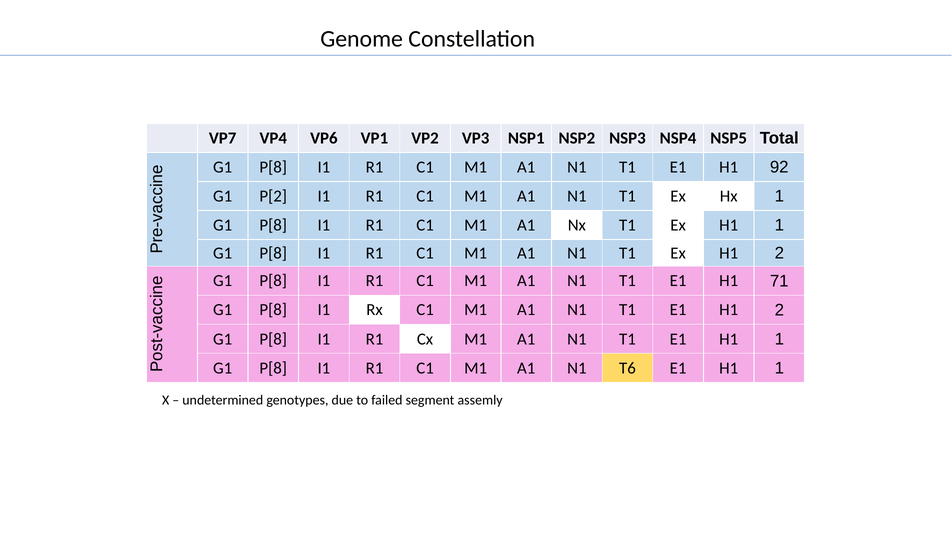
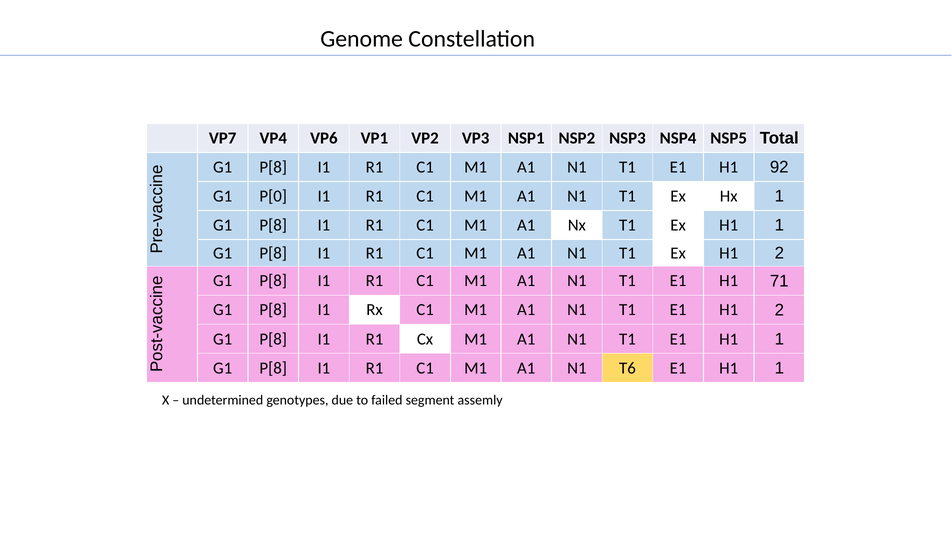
P[2: P[2 -> P[0 (273, 196)
